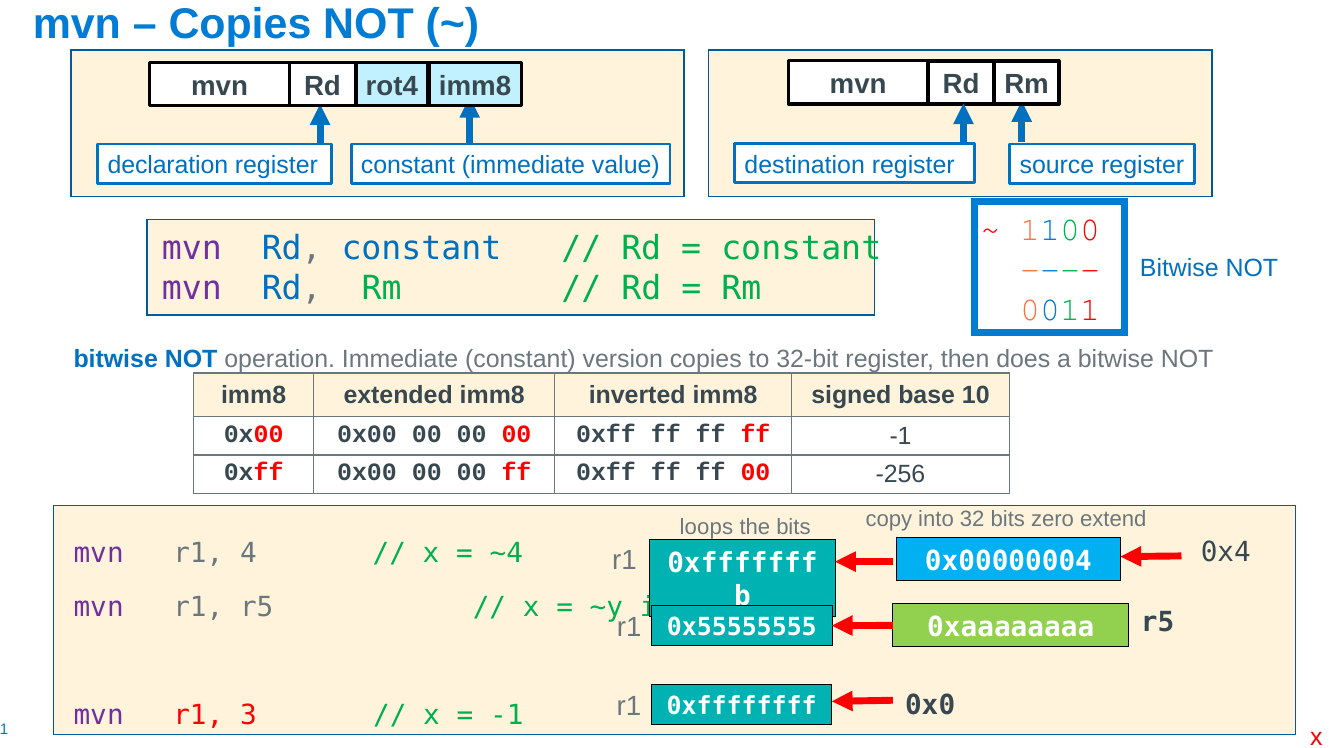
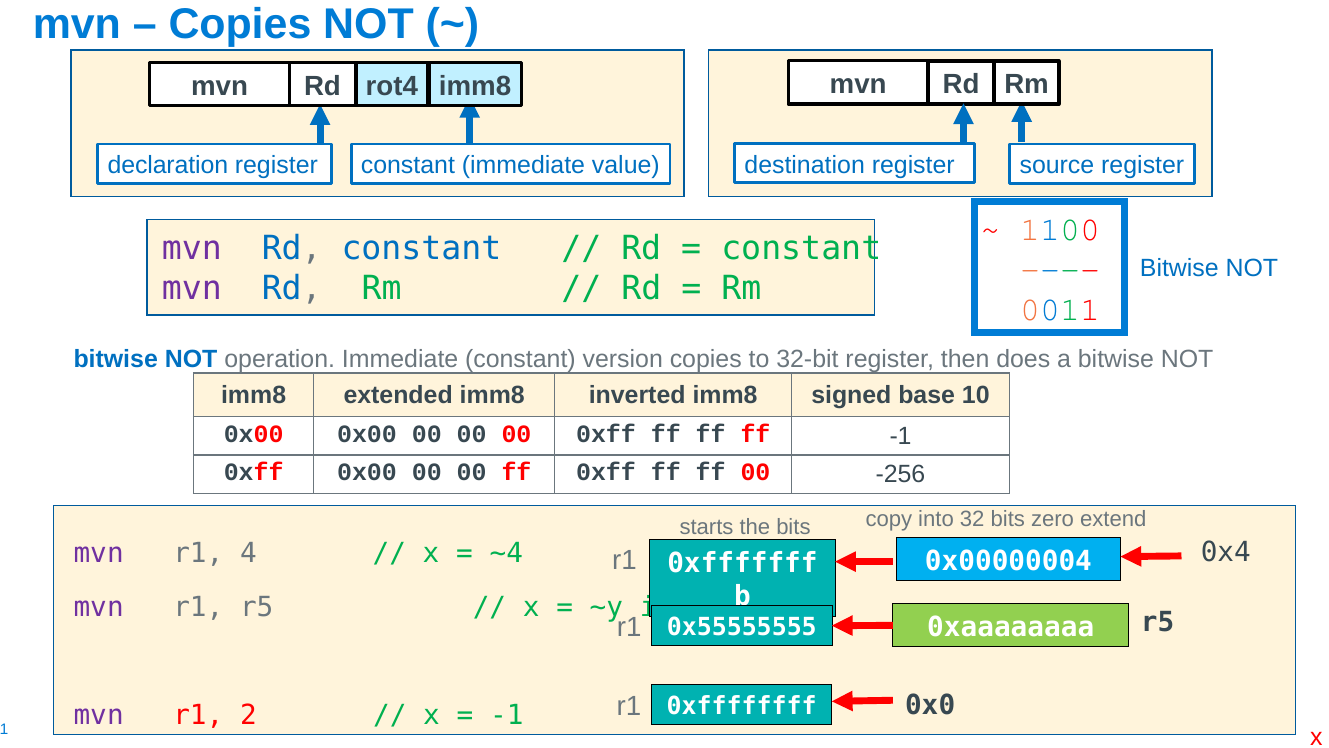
loops: loops -> starts (707, 527)
3: 3 -> 2 (248, 715)
